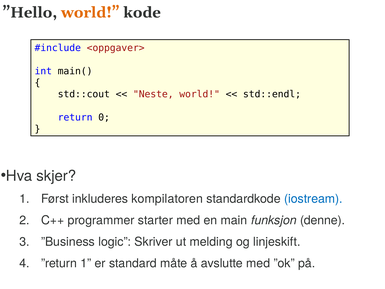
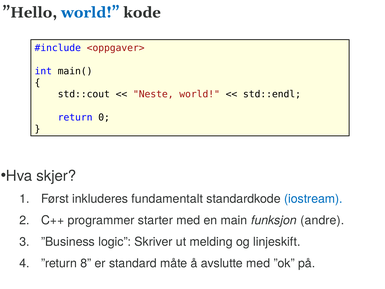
world colour: orange -> blue (90, 13)
kompilatoren: kompilatoren -> fundamentalt (167, 199)
denne: denne -> andre (322, 220)
”return 1: 1 -> 8 (86, 263)
